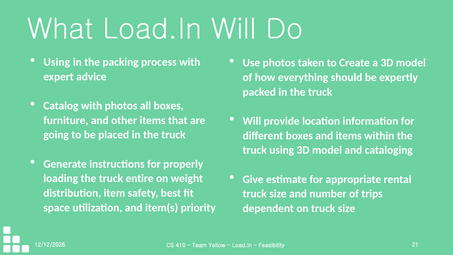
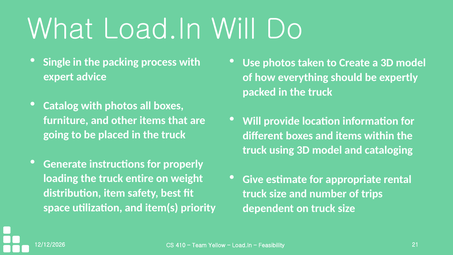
Using: Using -> Single (57, 62)
